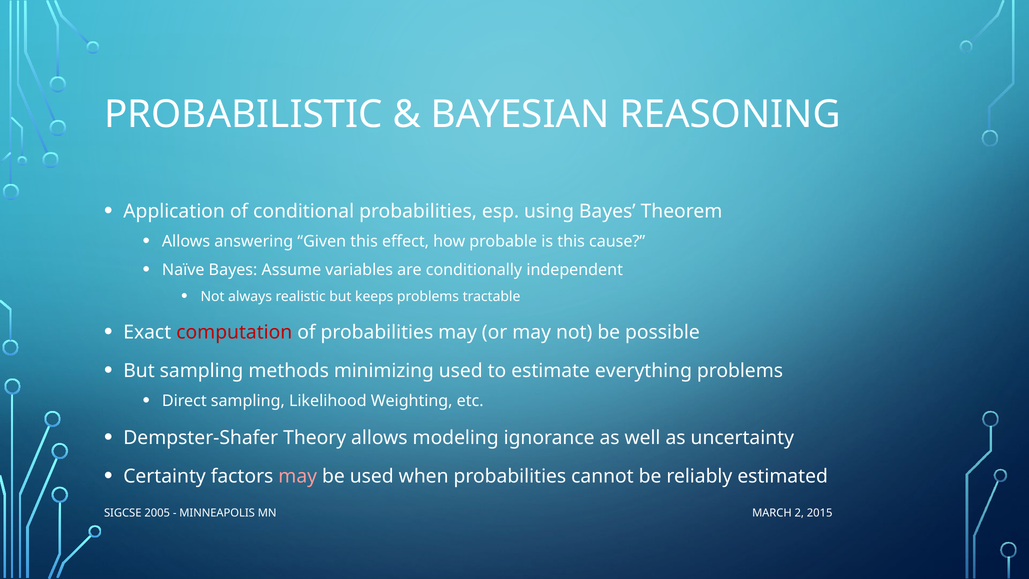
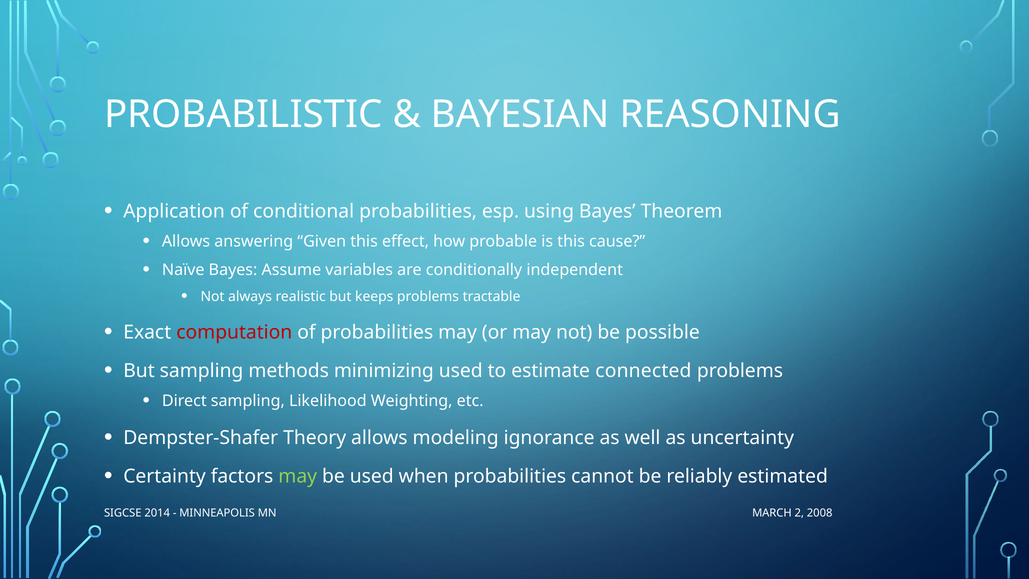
everything: everything -> connected (643, 371)
may colour: pink -> light green (298, 476)
2005: 2005 -> 2014 (157, 513)
2015: 2015 -> 2008 (820, 513)
